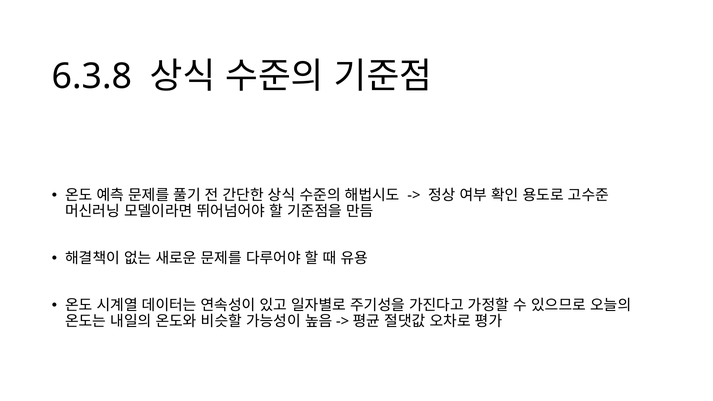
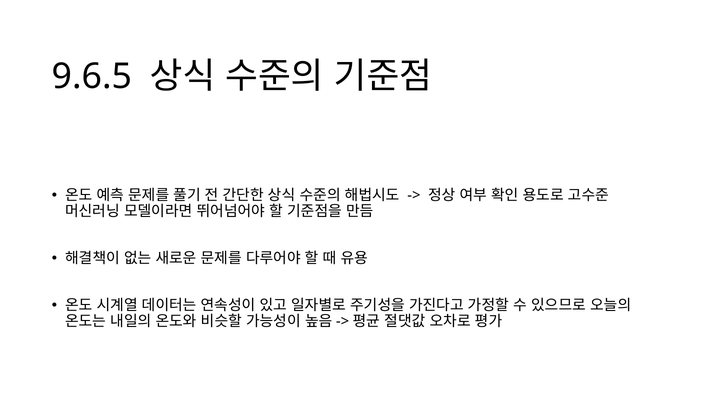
6.3.8: 6.3.8 -> 9.6.5 (92, 76)
